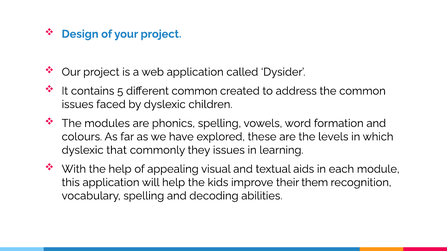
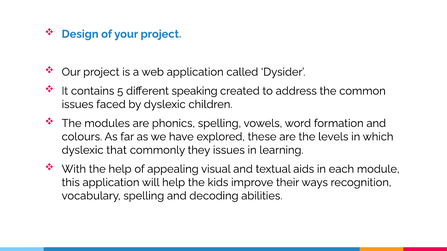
different common: common -> speaking (195, 91)
them: them -> ways (315, 183)
